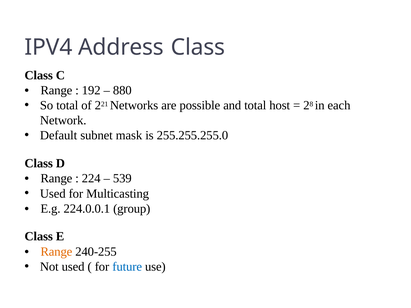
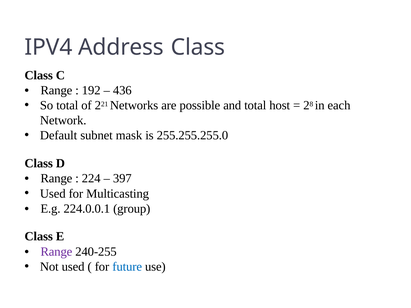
880: 880 -> 436 (122, 90)
539: 539 -> 397 (122, 179)
Range colour: orange -> purple (56, 252)
